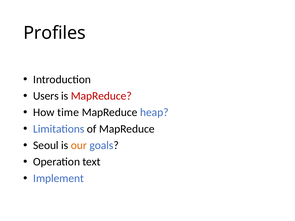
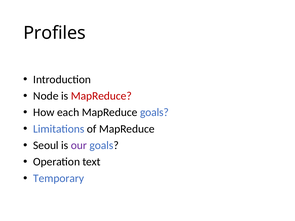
Users: Users -> Node (46, 96)
time: time -> each (68, 113)
MapReduce heap: heap -> goals (154, 113)
our colour: orange -> purple (79, 146)
Implement: Implement -> Temporary (59, 178)
